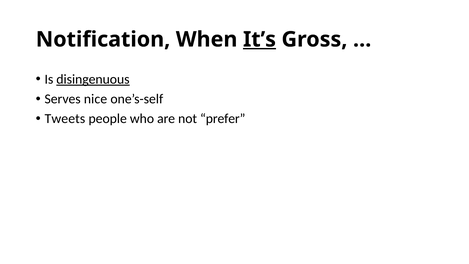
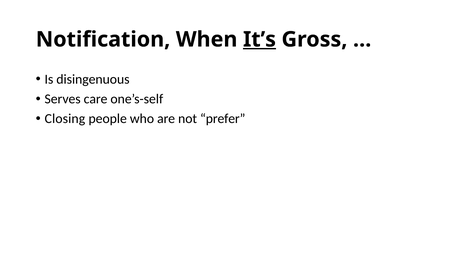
disingenuous underline: present -> none (93, 79)
nice: nice -> care (96, 99)
Tweets: Tweets -> Closing (65, 119)
